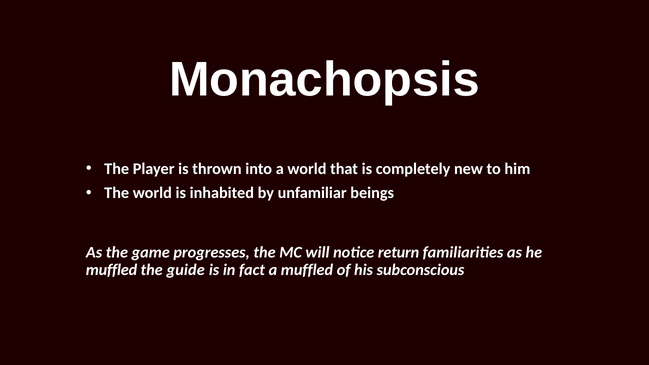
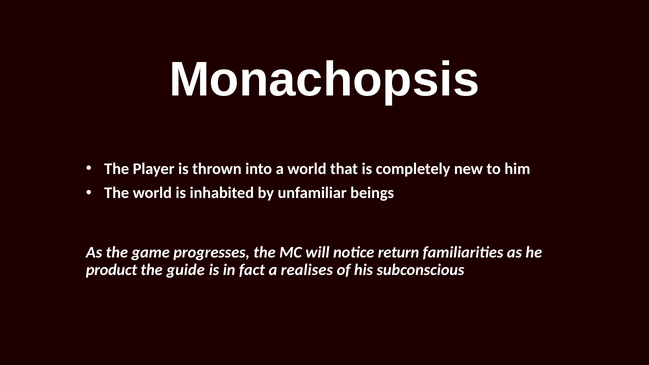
muffled: muffled -> product (112, 270)
a muffled: muffled -> realises (307, 270)
